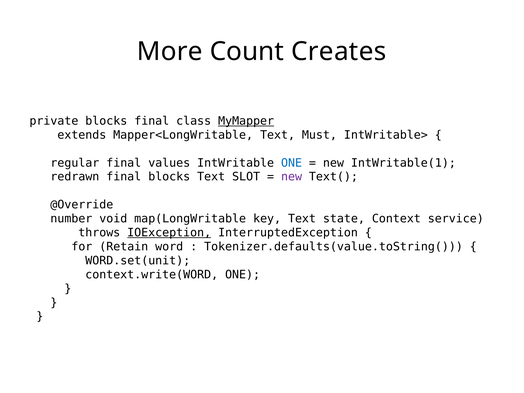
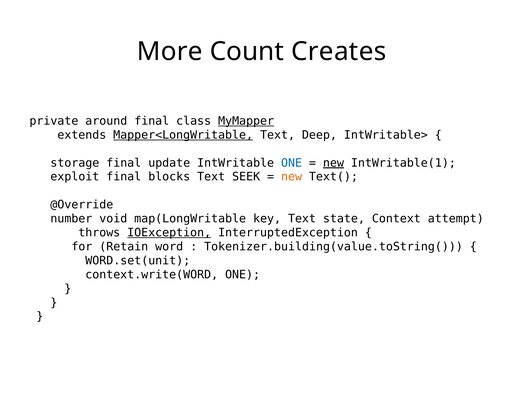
private blocks: blocks -> around (106, 121)
Mapper<LongWritable underline: none -> present (183, 135)
Must: Must -> Deep (319, 135)
regular: regular -> storage (75, 163)
values: values -> update (169, 163)
new underline: none -> present (333, 163)
redrawn: redrawn -> exploit (75, 177)
SLOT: SLOT -> SEEK (246, 177)
new colour: purple -> orange (292, 177)
service: service -> attempt (456, 219)
Tokenizer.defaults(value.toString(: Tokenizer.defaults(value.toString( -> Tokenizer.building(value.toString( (334, 247)
